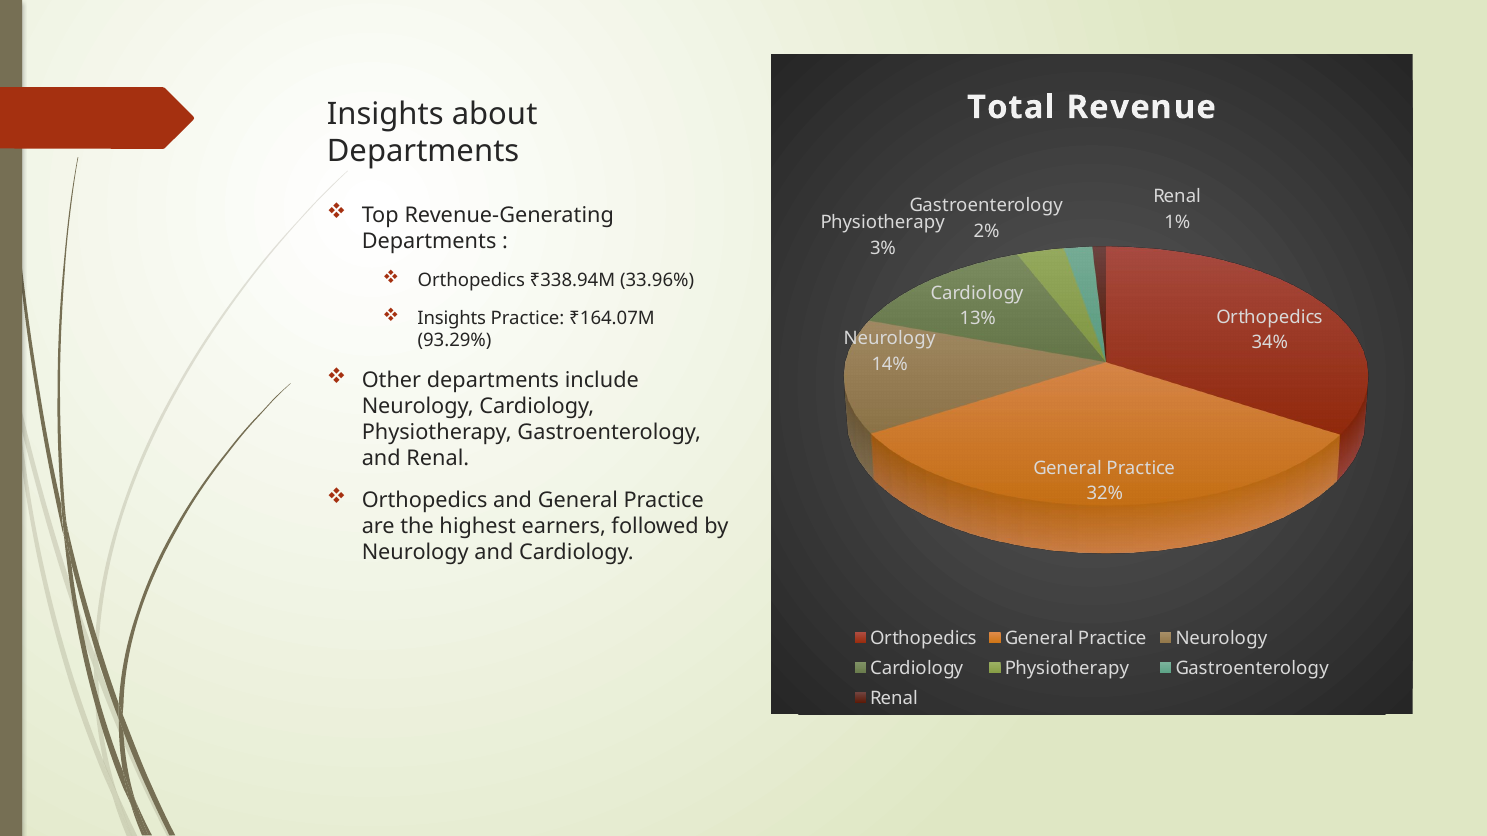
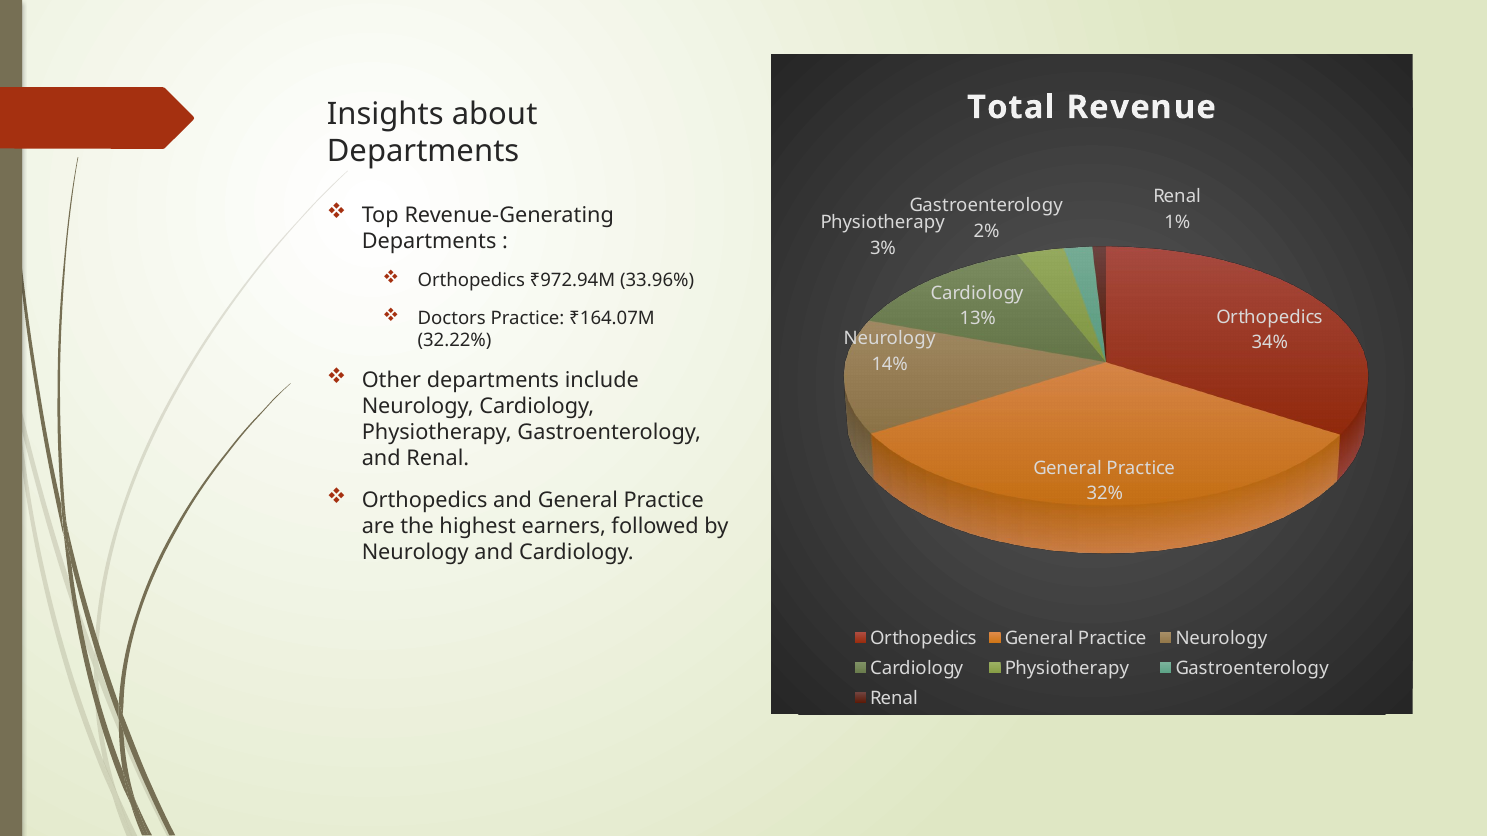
₹338.94M: ₹338.94M -> ₹972.94M (572, 281)
Insights: Insights -> Doctors (452, 318)
93.29%: 93.29% -> 32.22% (455, 341)
